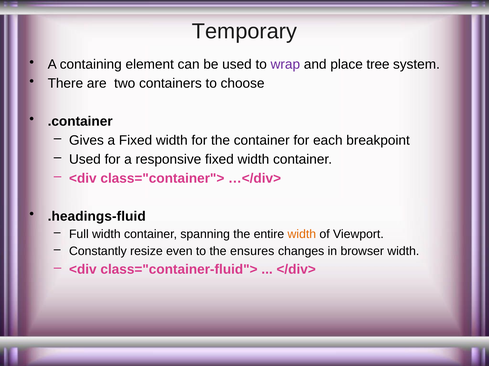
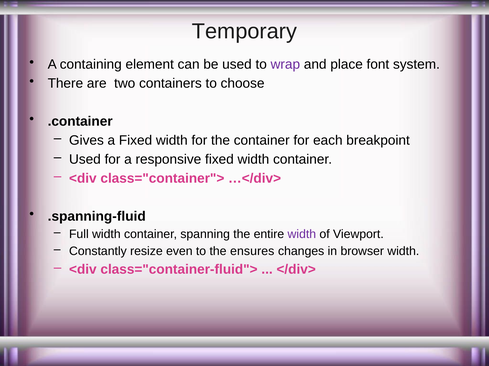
tree: tree -> font (378, 65)
.headings-fluid: .headings-fluid -> .spanning-fluid (97, 217)
width colour: orange -> purple (302, 235)
